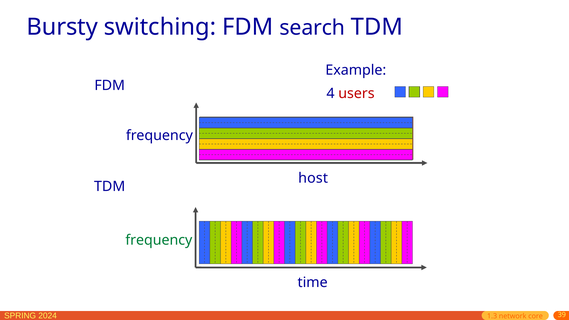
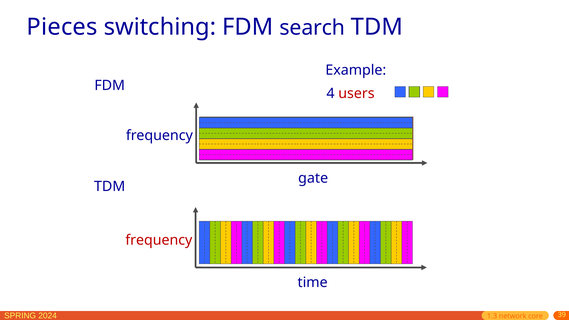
Bursty: Bursty -> Pieces (62, 27)
host: host -> gate (313, 178)
frequency colour: green -> red (159, 240)
